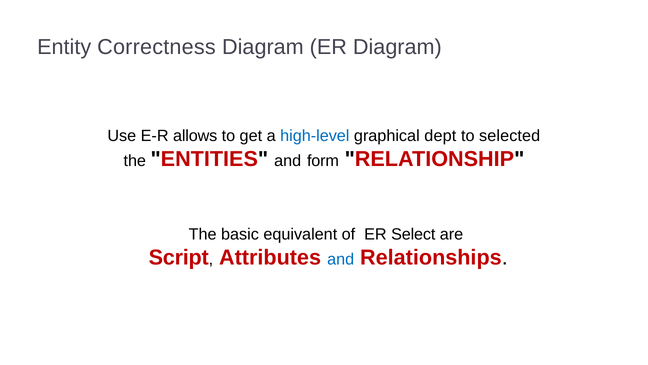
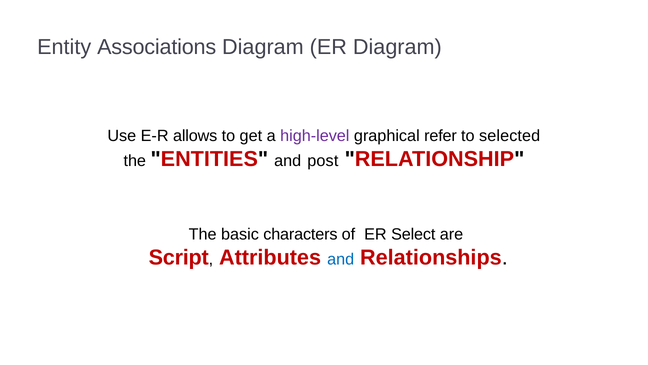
Correctness: Correctness -> Associations (157, 47)
high-level colour: blue -> purple (315, 136)
dept: dept -> refer (440, 136)
form: form -> post (323, 161)
equivalent: equivalent -> characters (300, 234)
